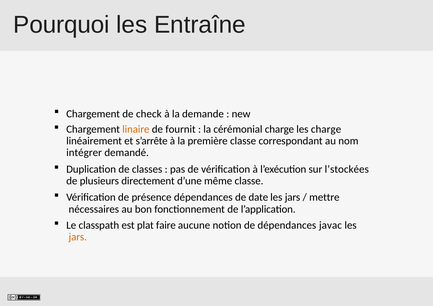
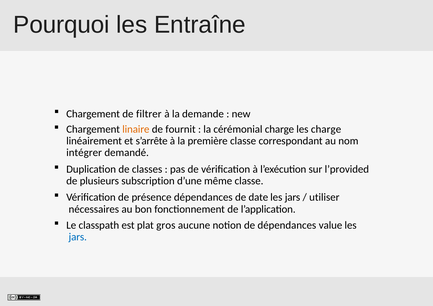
check: check -> filtrer (149, 114)
l’stockées: l’stockées -> l’provided (347, 169)
directement: directement -> subscription (148, 181)
mettre: mettre -> utiliser (324, 197)
faire: faire -> gros (166, 225)
javac: javac -> value (331, 225)
jars colour: orange -> blue (78, 237)
